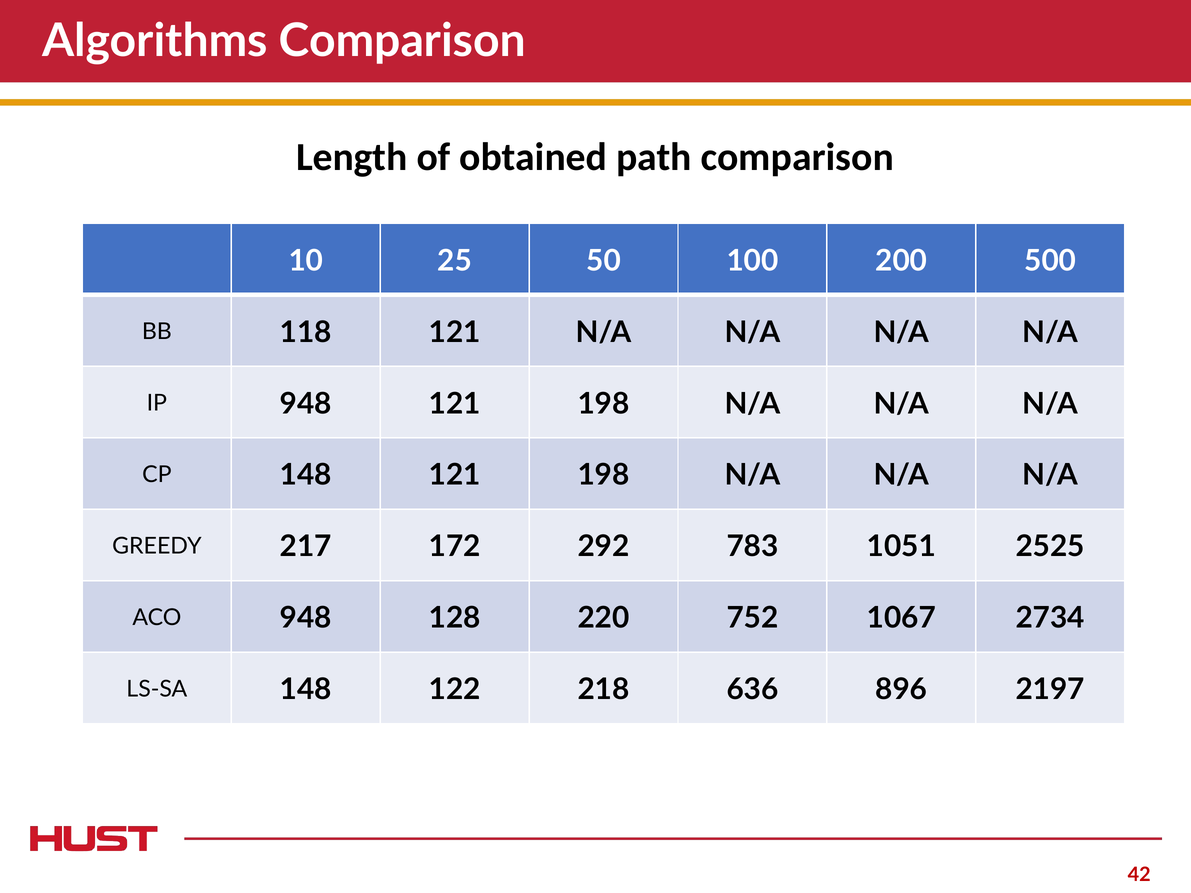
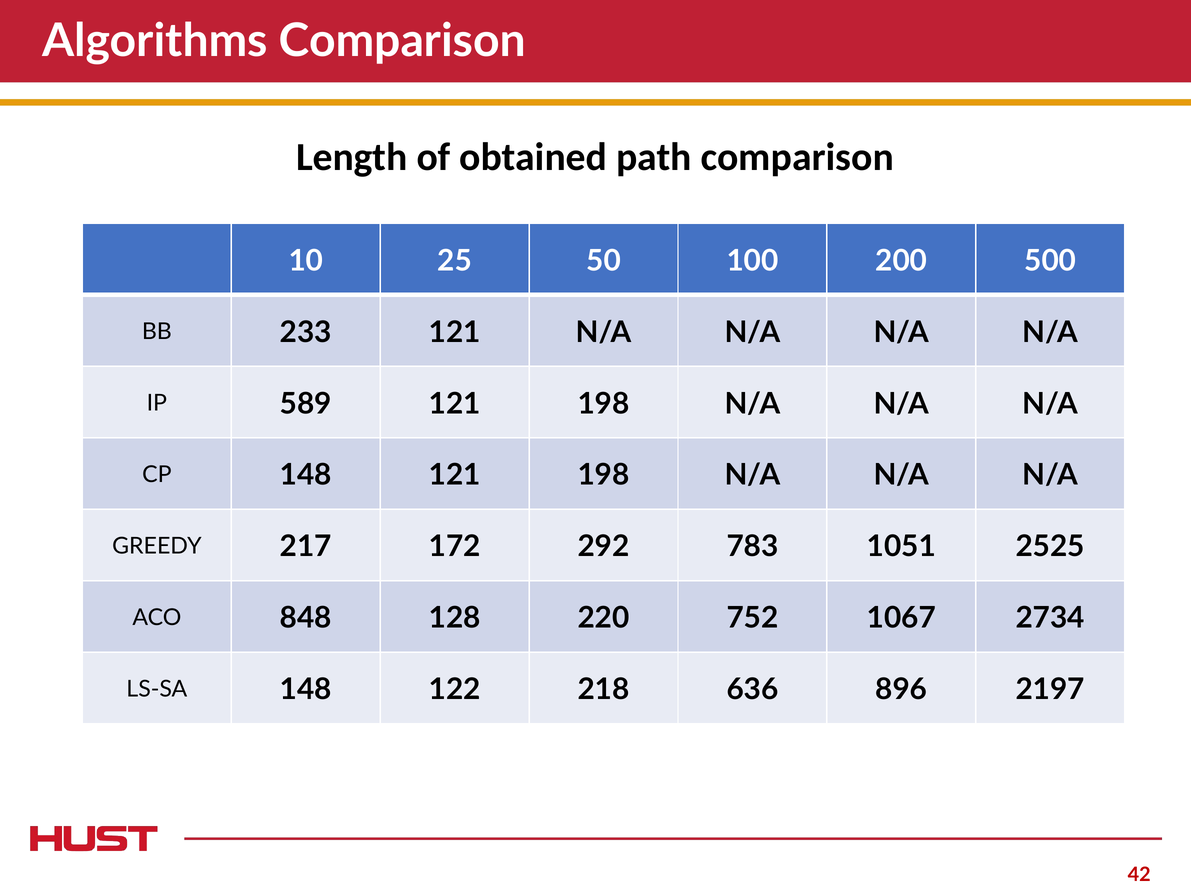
118: 118 -> 233 (306, 332)
IP 948: 948 -> 589 (306, 404)
ACO 948: 948 -> 848 (306, 618)
